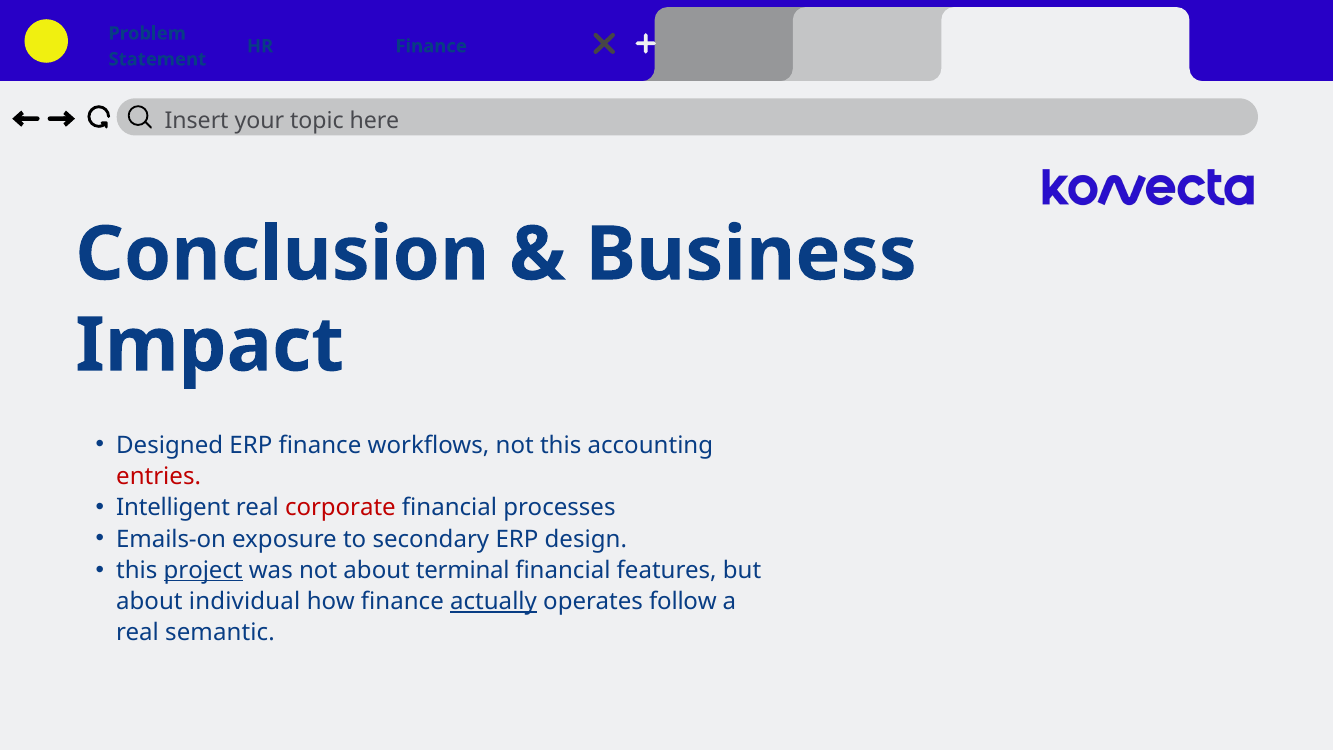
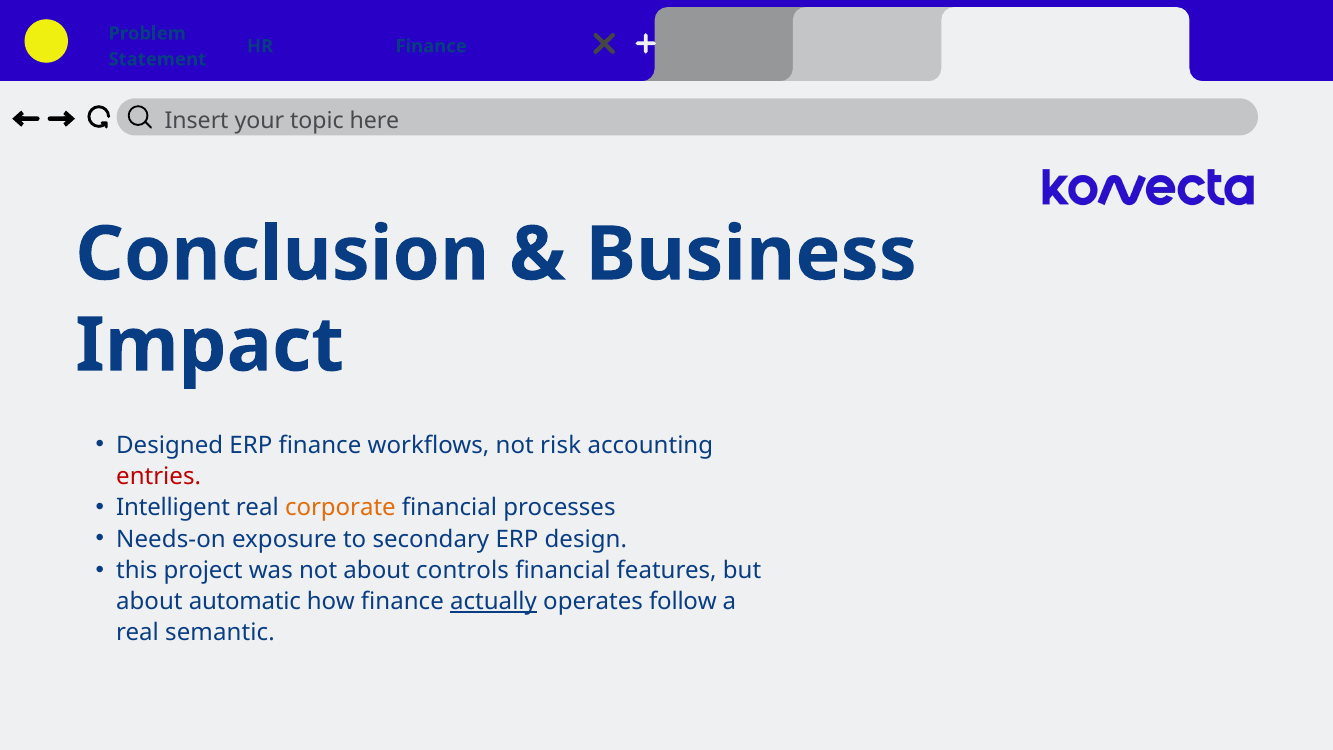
not this: this -> risk (561, 445)
corporate colour: red -> orange (340, 508)
Emails-on: Emails-on -> Needs-on (171, 539)
project underline: present -> none (203, 570)
terminal: terminal -> controls (463, 570)
individual: individual -> automatic (245, 602)
